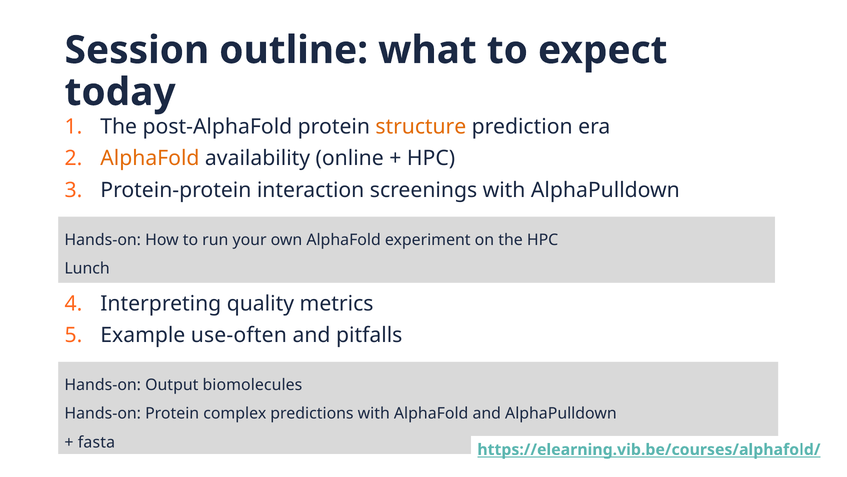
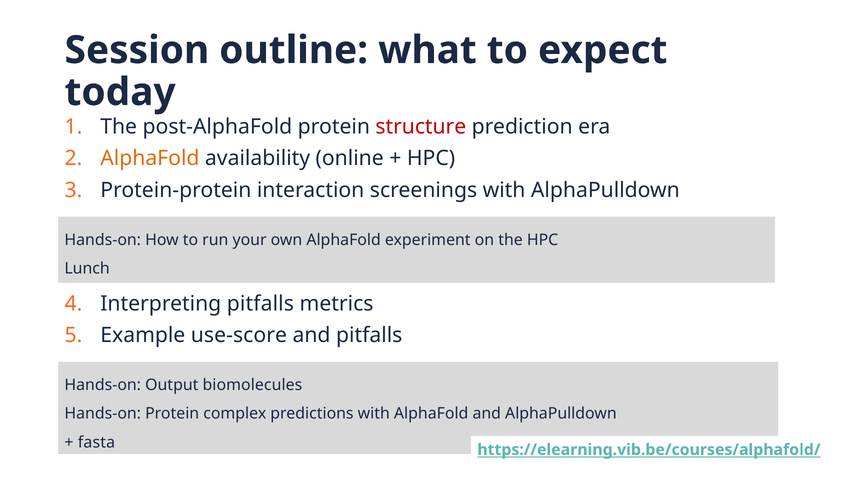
structure colour: orange -> red (421, 126)
Interpreting quality: quality -> pitfalls (260, 303)
use-often: use-often -> use-score (239, 335)
